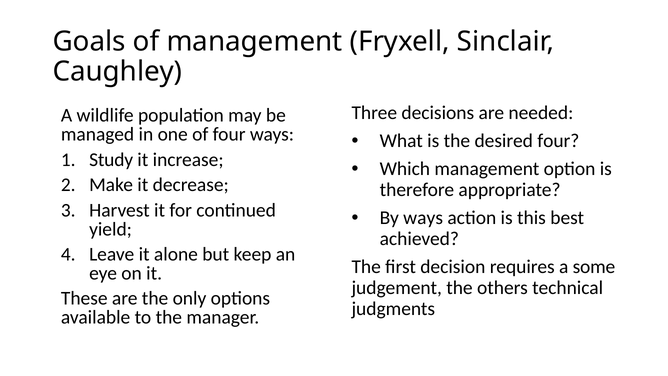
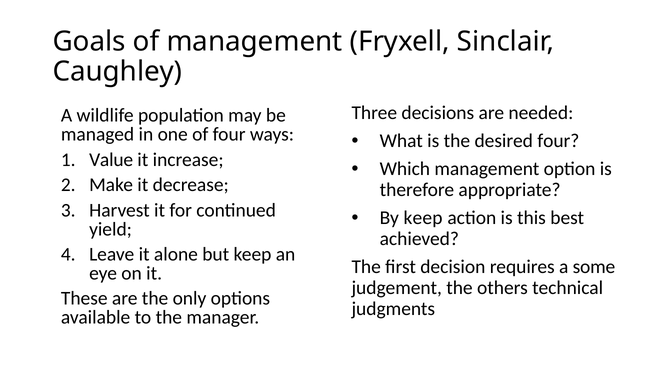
Study: Study -> Value (111, 160)
By ways: ways -> keep (423, 218)
